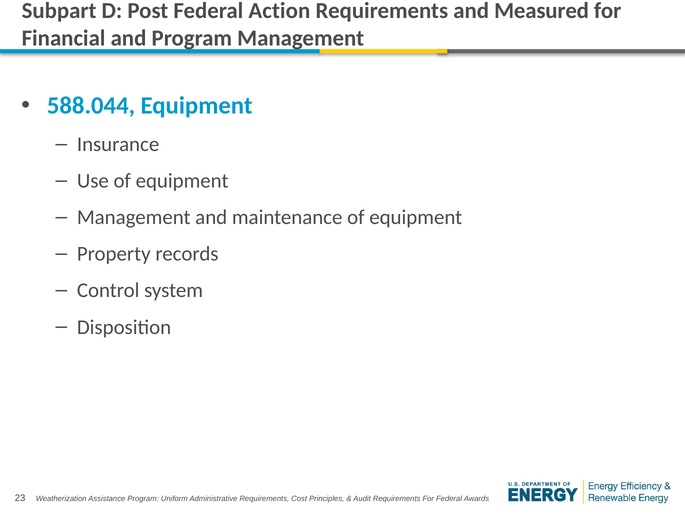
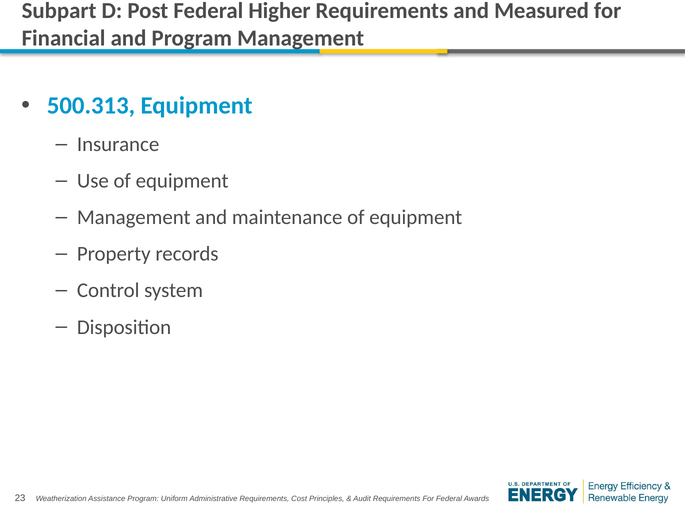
Action: Action -> Higher (279, 11)
588.044: 588.044 -> 500.313 (91, 106)
